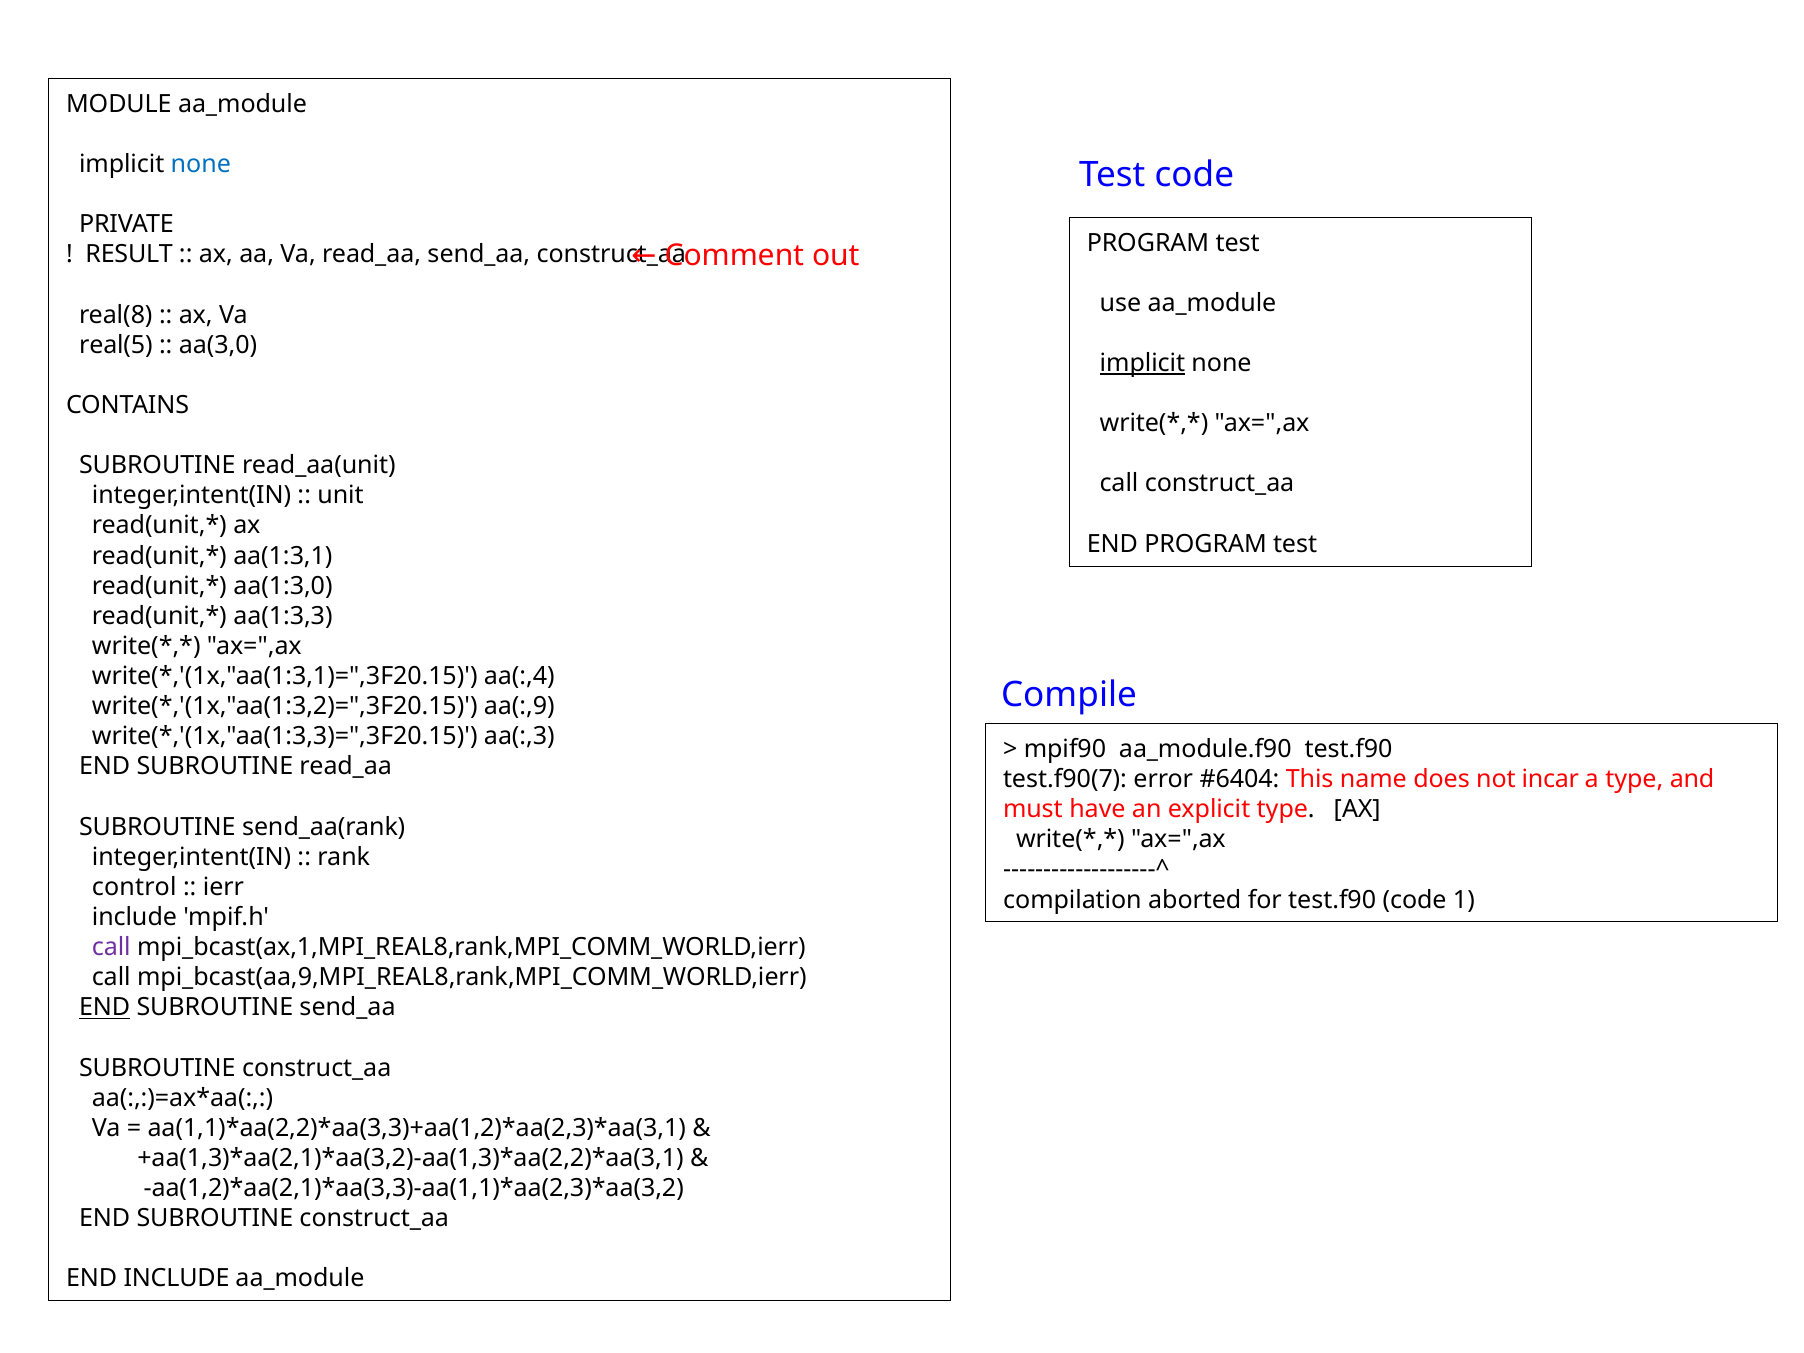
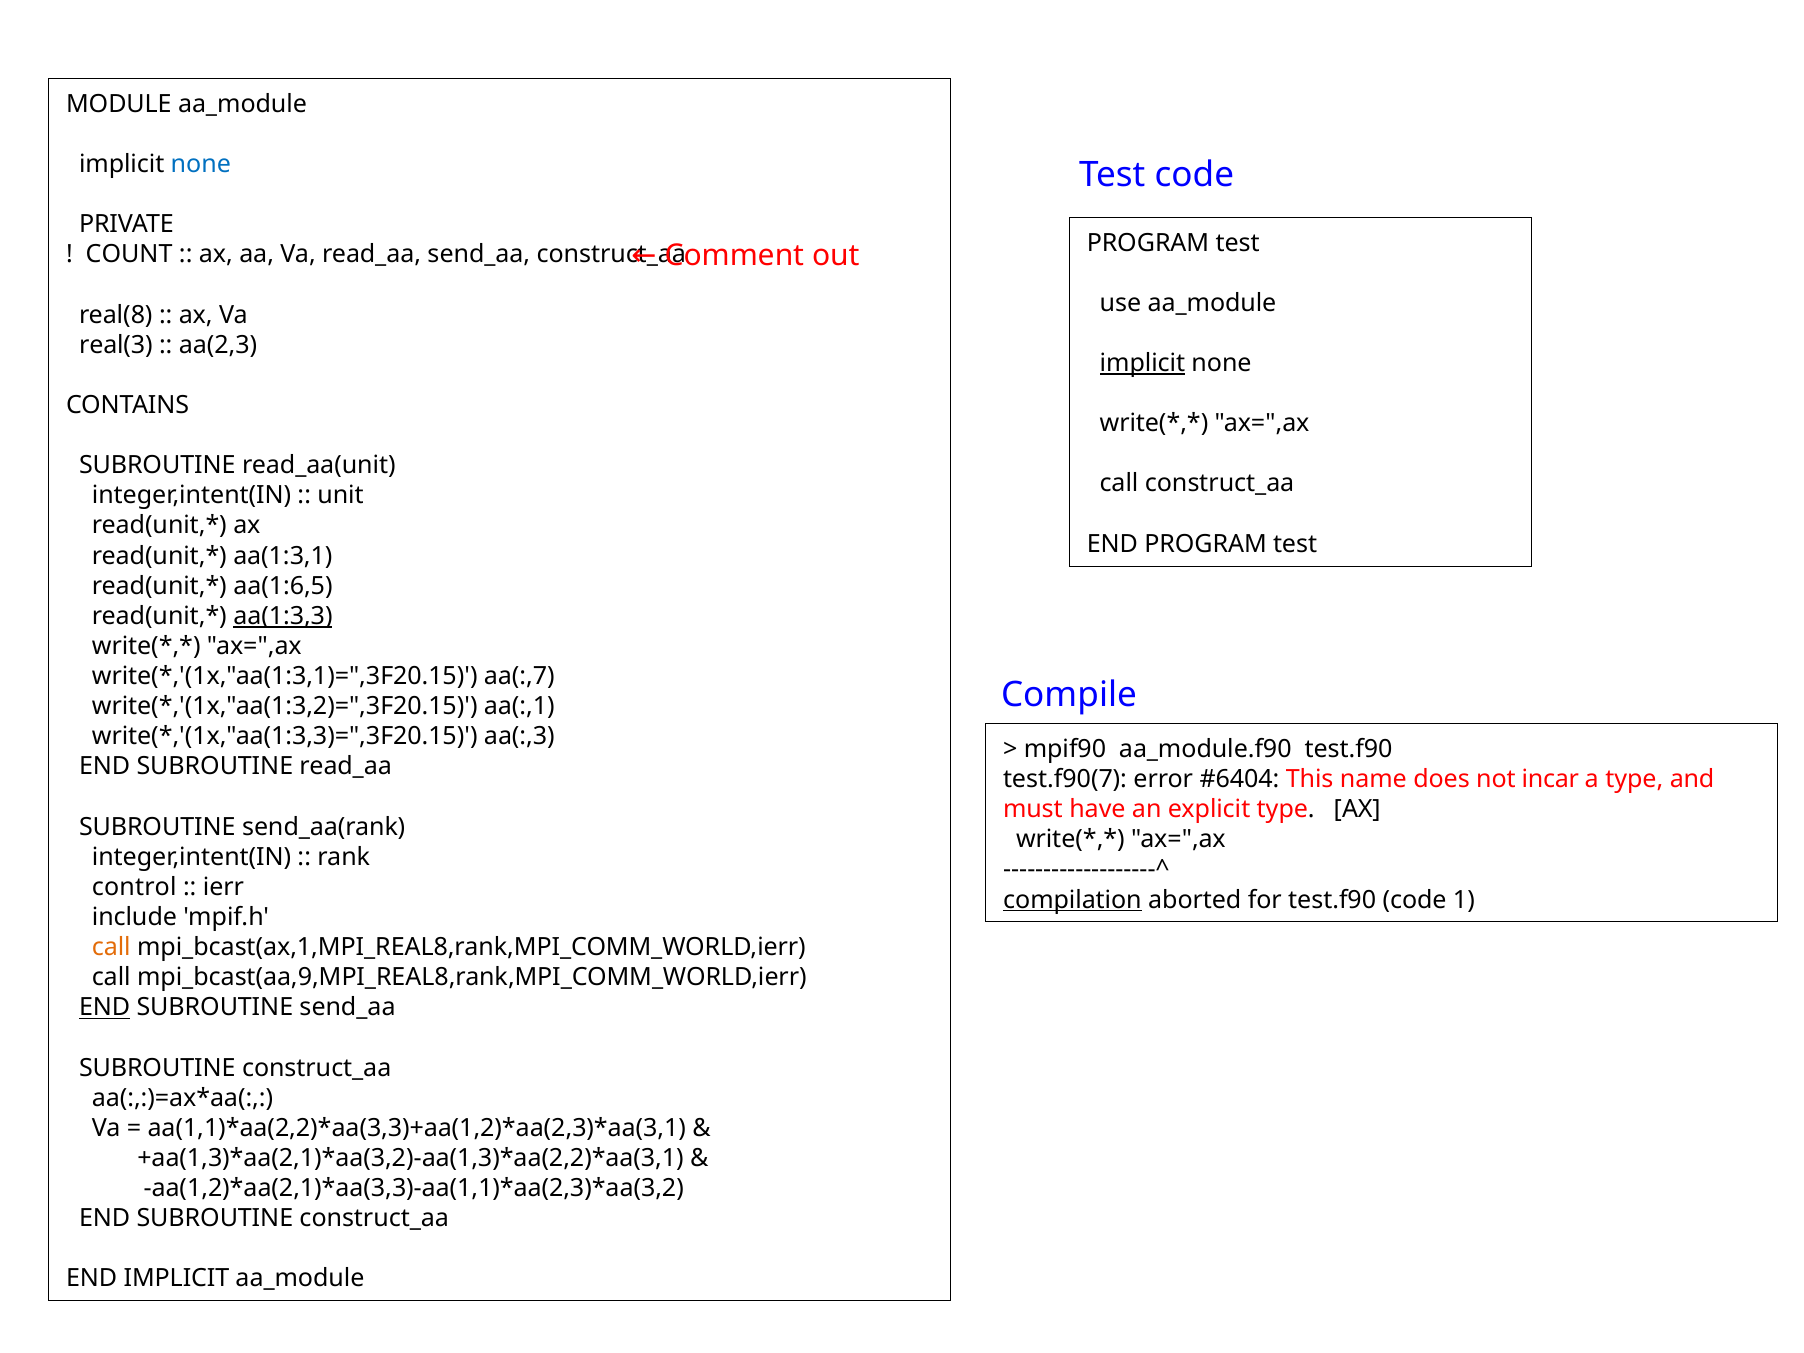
RESULT: RESULT -> COUNT (129, 255)
real(5: real(5 -> real(3 (116, 345)
aa(3,0: aa(3,0 -> aa(2,3 (218, 345)
aa(1:3,0: aa(1:3,0 -> aa(1:6,5 (283, 586)
aa(1:3,3 underline: none -> present (283, 616)
aa(:,4: aa(:,4 -> aa(:,7 (519, 676)
aa(:,9: aa(:,9 -> aa(:,1 (519, 706)
compilation underline: none -> present (1072, 900)
call colour: purple -> orange (111, 947)
END INCLUDE: INCLUDE -> IMPLICIT (176, 1279)
